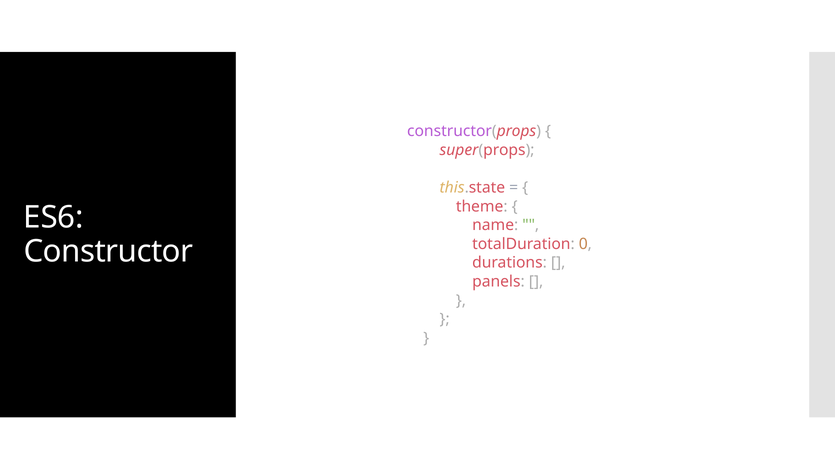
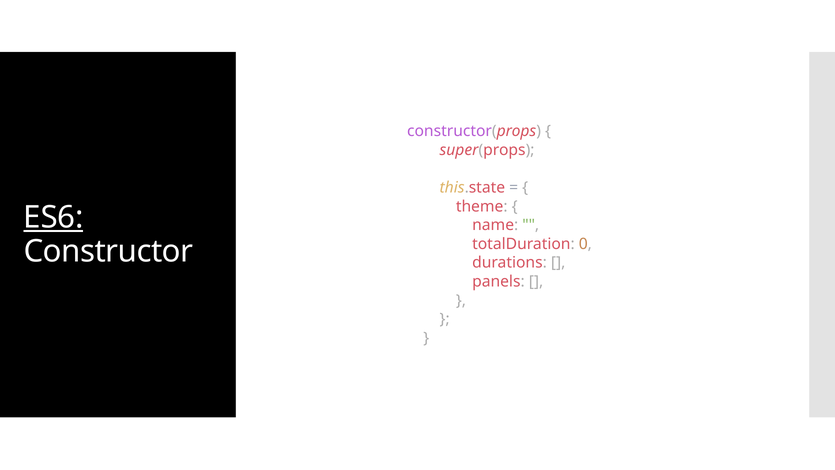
ES6 underline: none -> present (53, 217)
